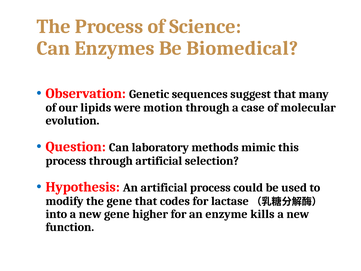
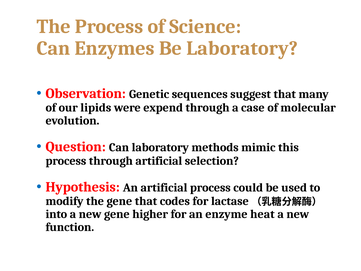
Be Biomedical: Biomedical -> Laboratory (242, 48)
motion: motion -> expend (163, 108)
kills: kills -> heat (262, 214)
